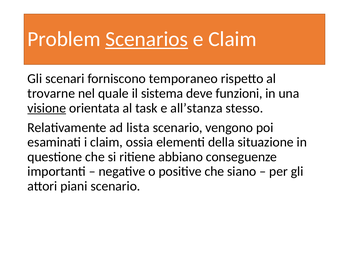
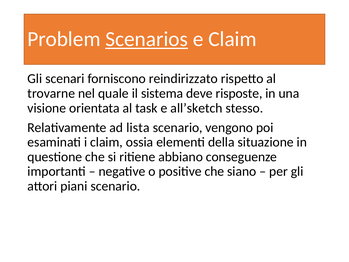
temporaneo: temporaneo -> reindirizzato (183, 79)
funzioni: funzioni -> risposte (239, 93)
visione underline: present -> none (47, 108)
all’stanza: all’stanza -> all’sketch (197, 108)
